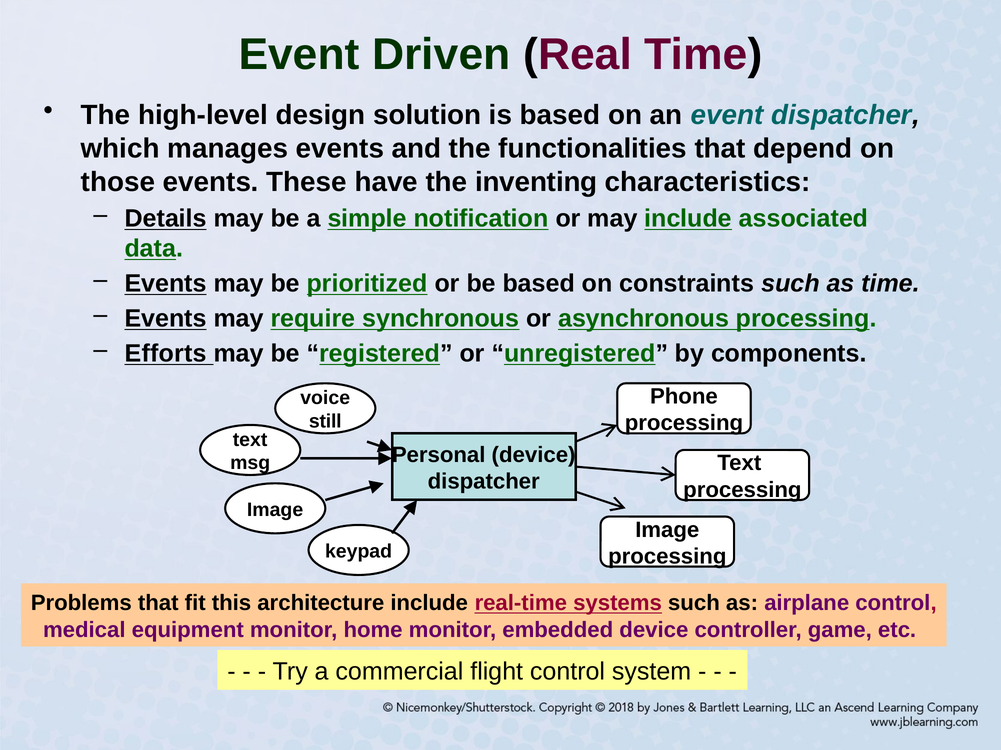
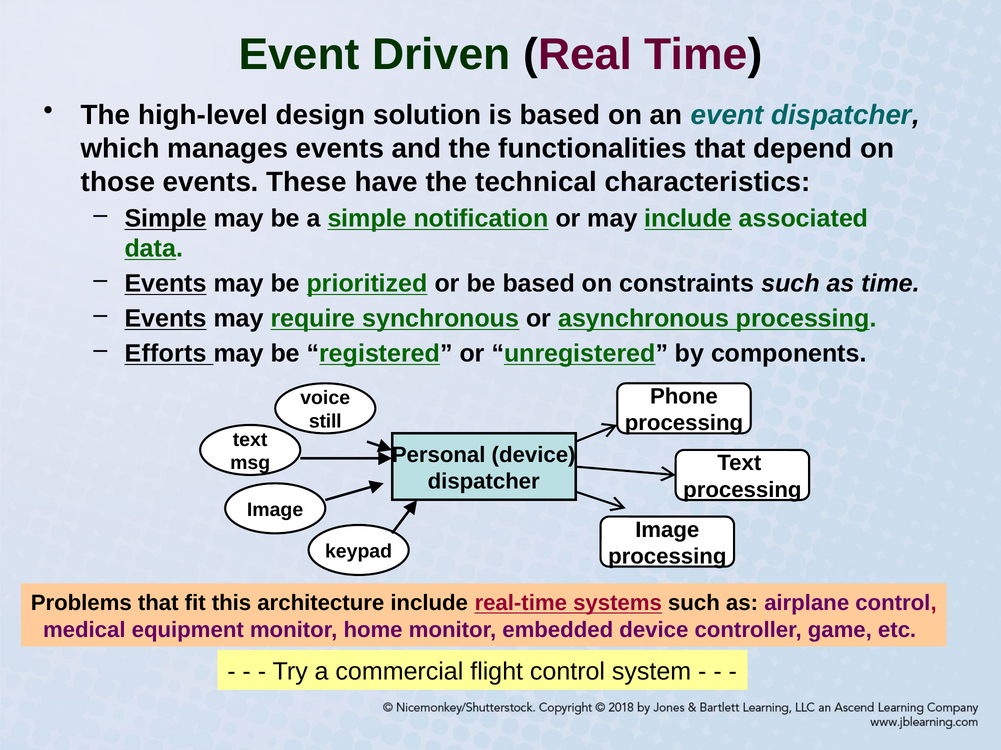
inventing: inventing -> technical (536, 182)
Details: Details -> Simple (166, 219)
